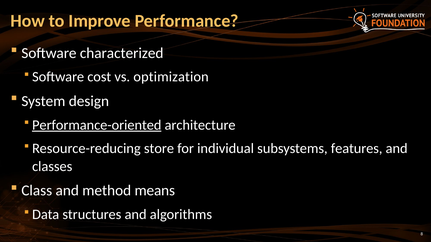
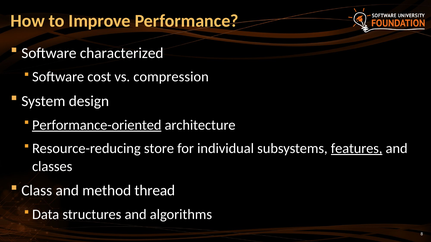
optimization: optimization -> compression (171, 77)
features underline: none -> present (357, 149)
means: means -> thread (155, 191)
